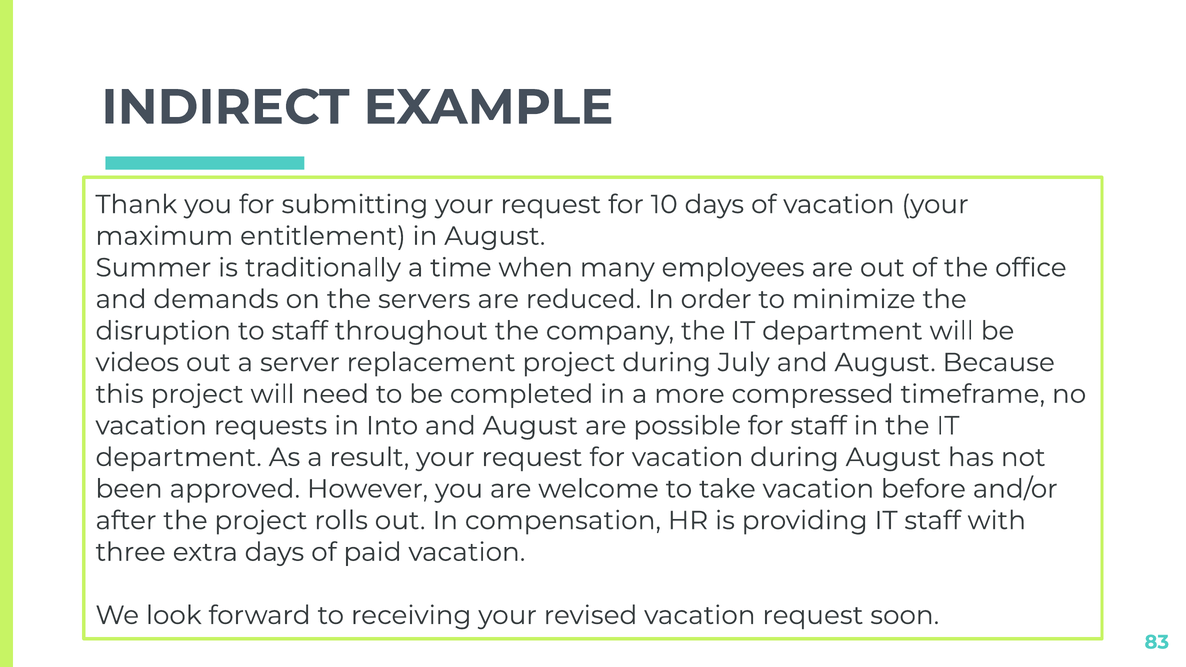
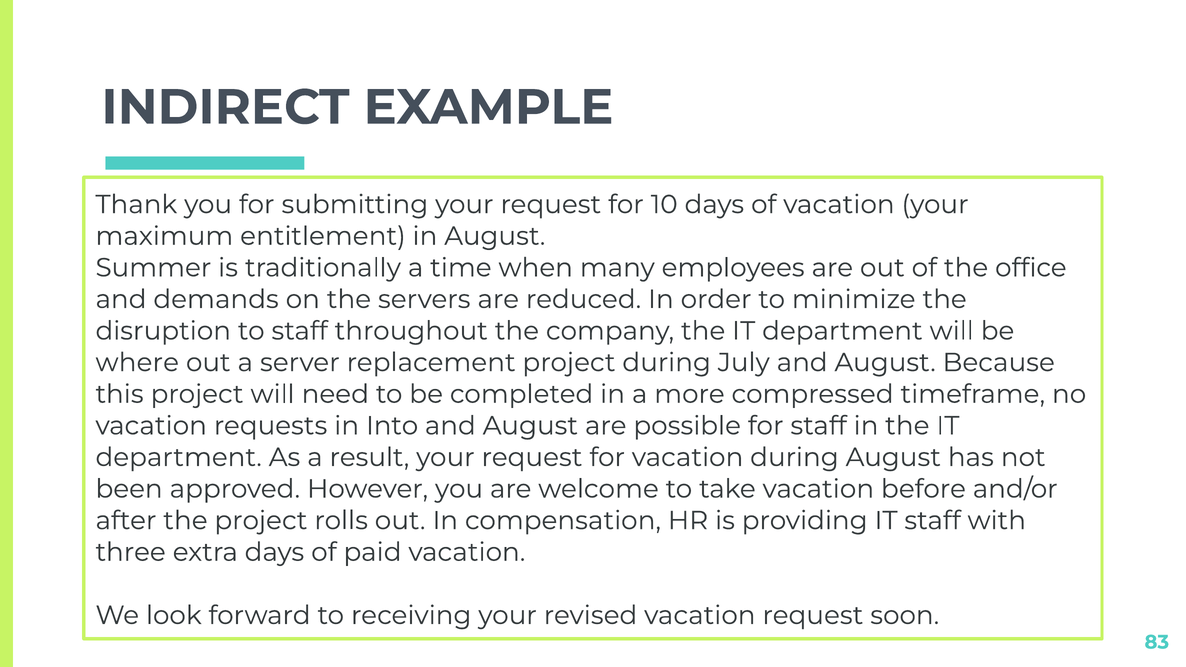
videos: videos -> where (137, 363)
